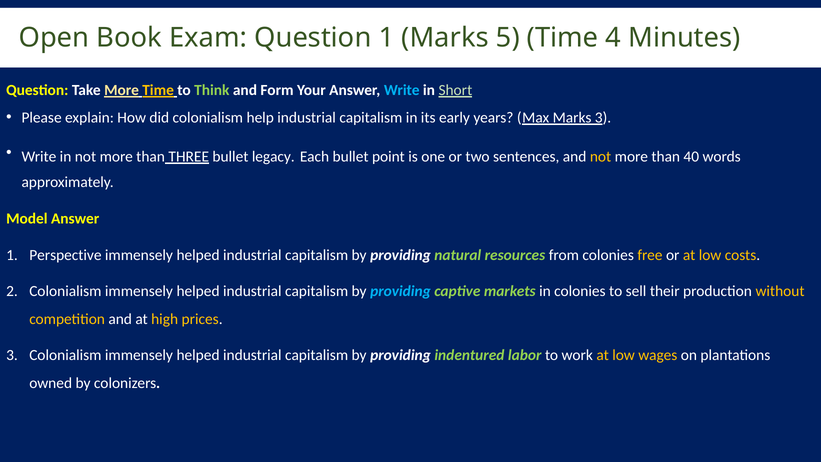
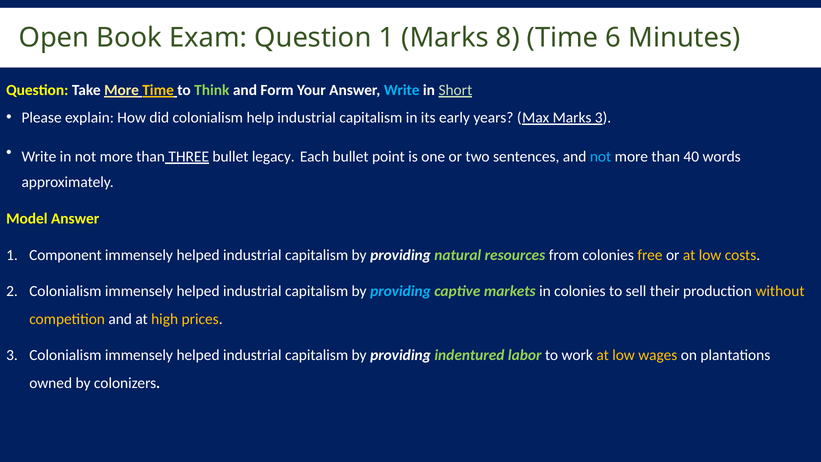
5: 5 -> 8 (508, 37)
Time 4: 4 -> 6 (613, 37)
not colour: yellow -> light blue (601, 157)
Perspective: Perspective -> Component (65, 255)
